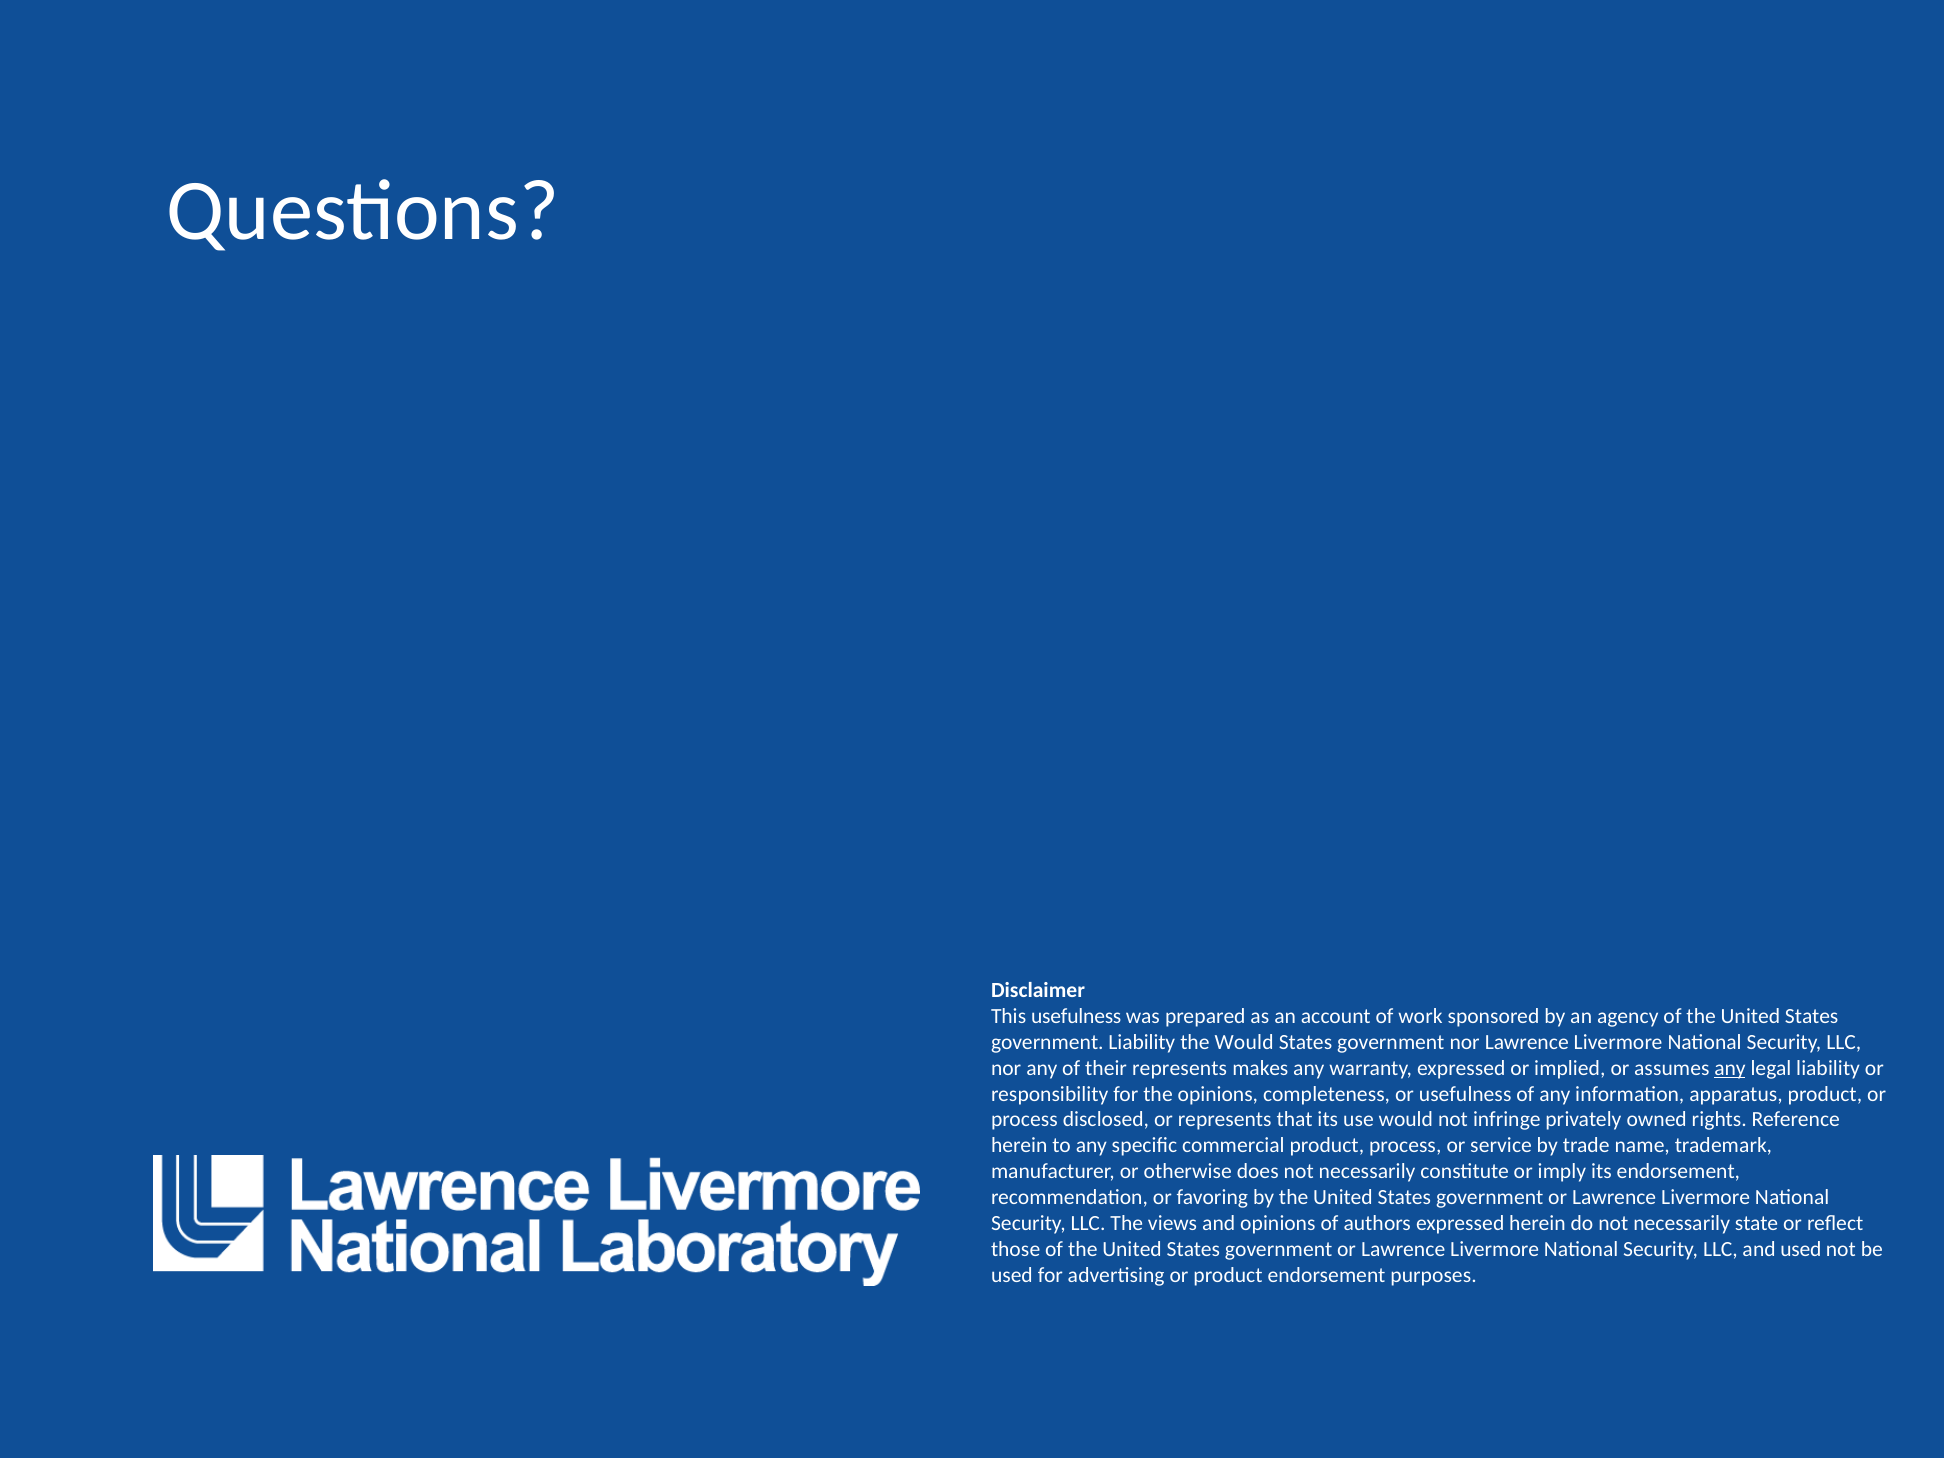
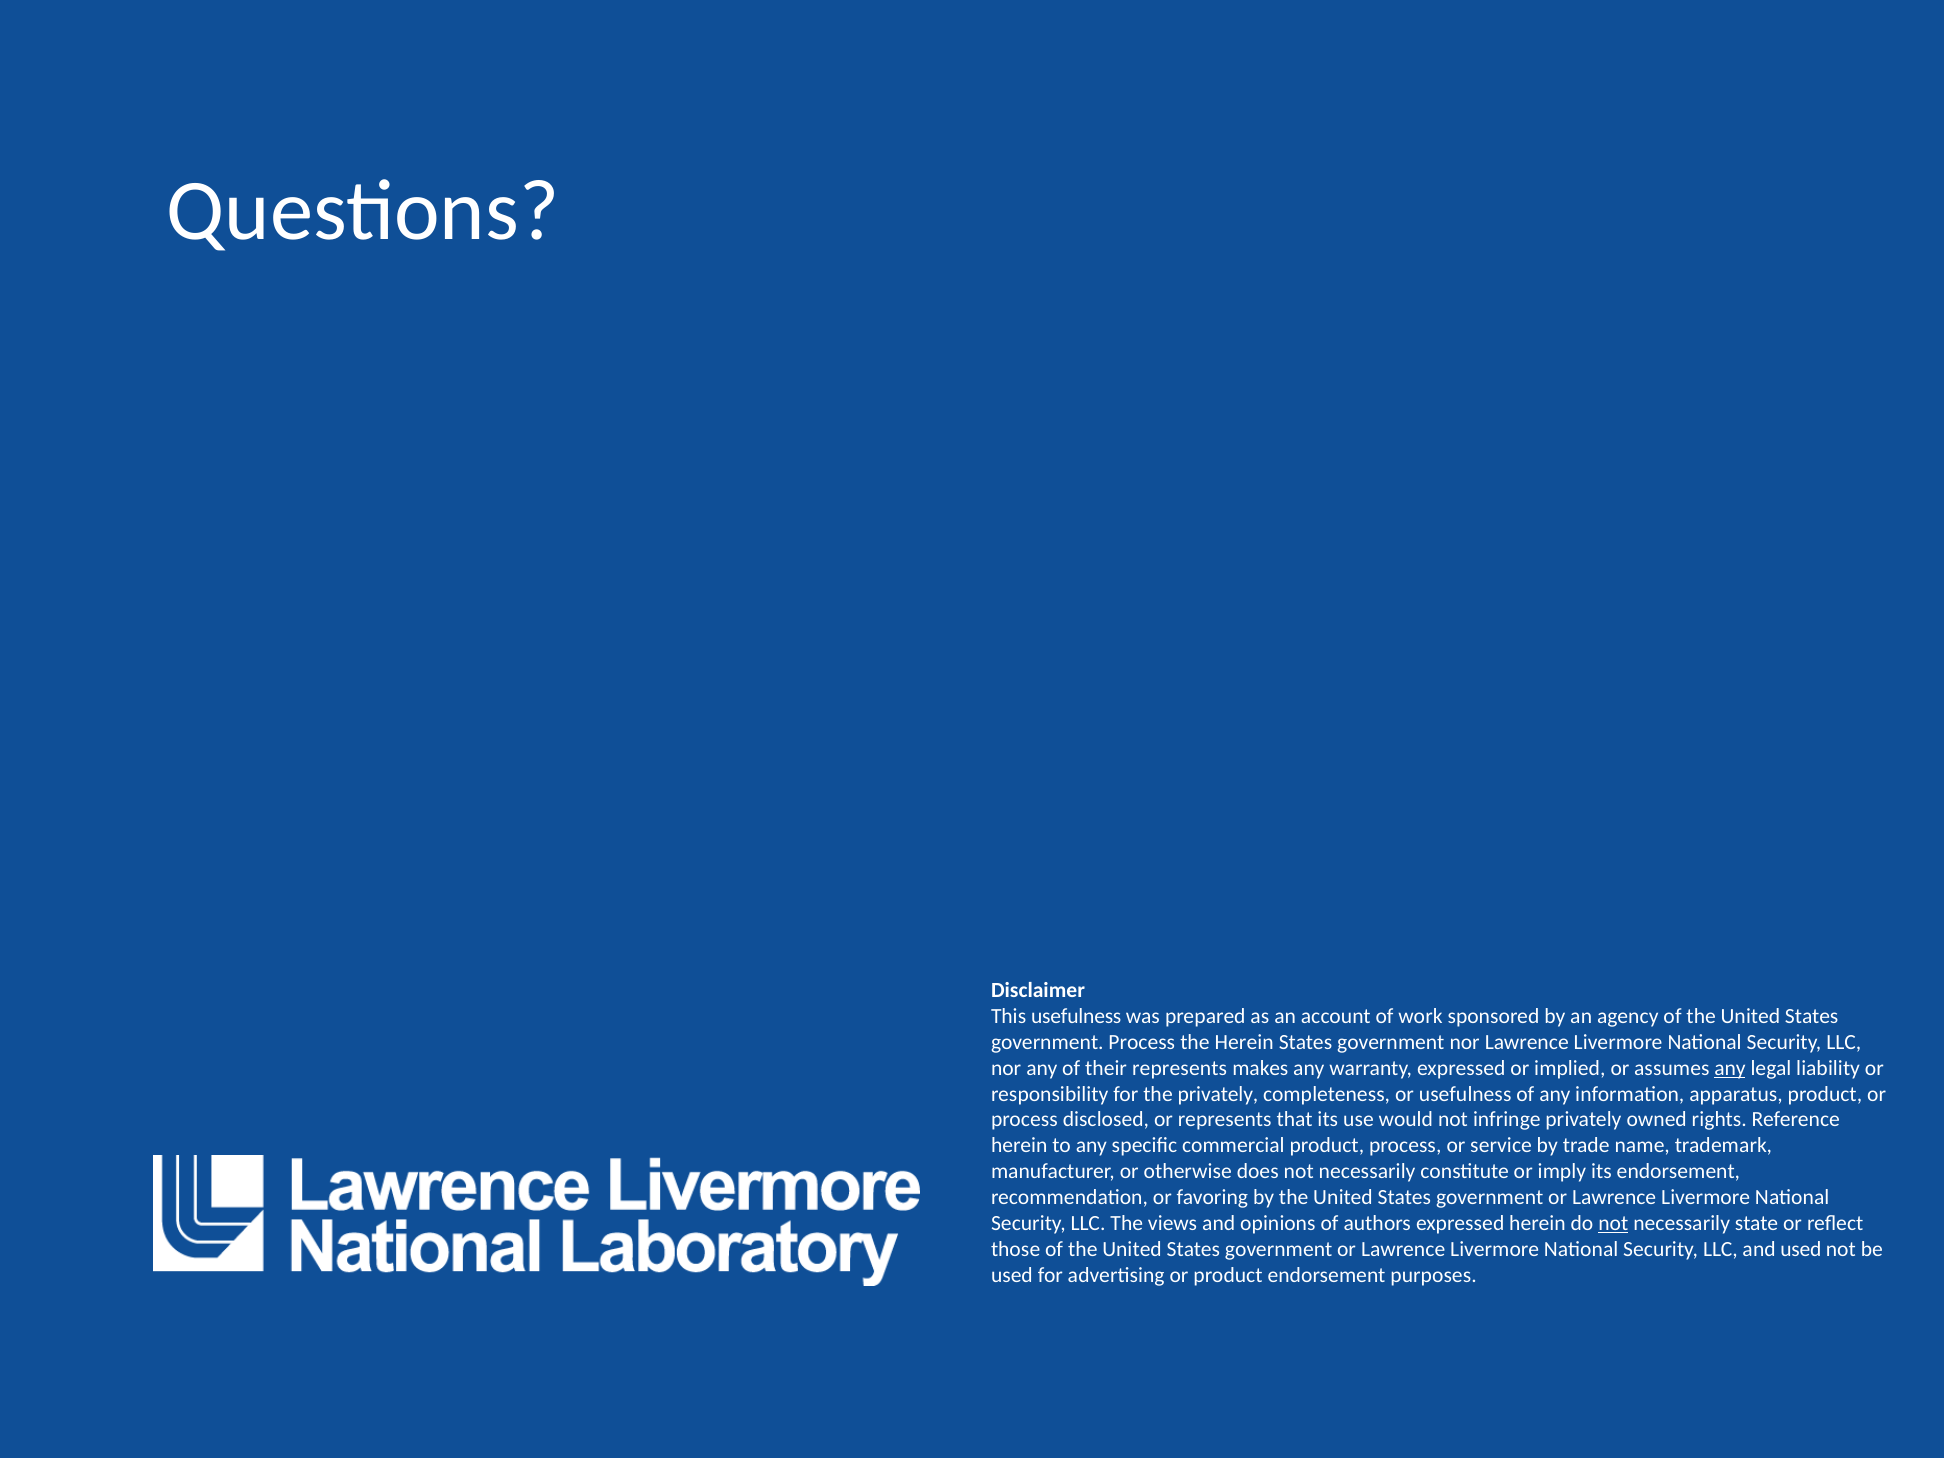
government Liability: Liability -> Process (1142, 1042)
the Would: Would -> Herein (1244, 1042)
the opinions: opinions -> privately (1218, 1094)
not underline: none -> present (1613, 1223)
